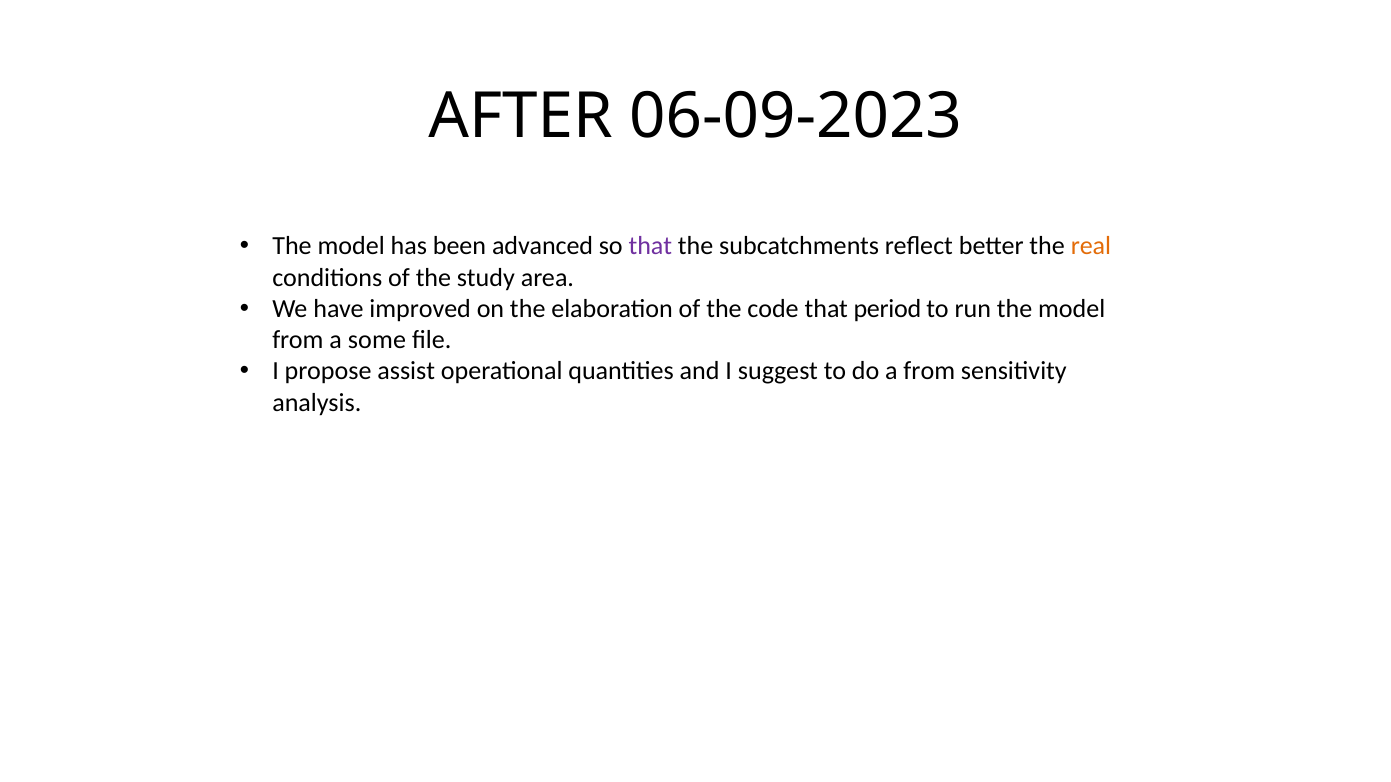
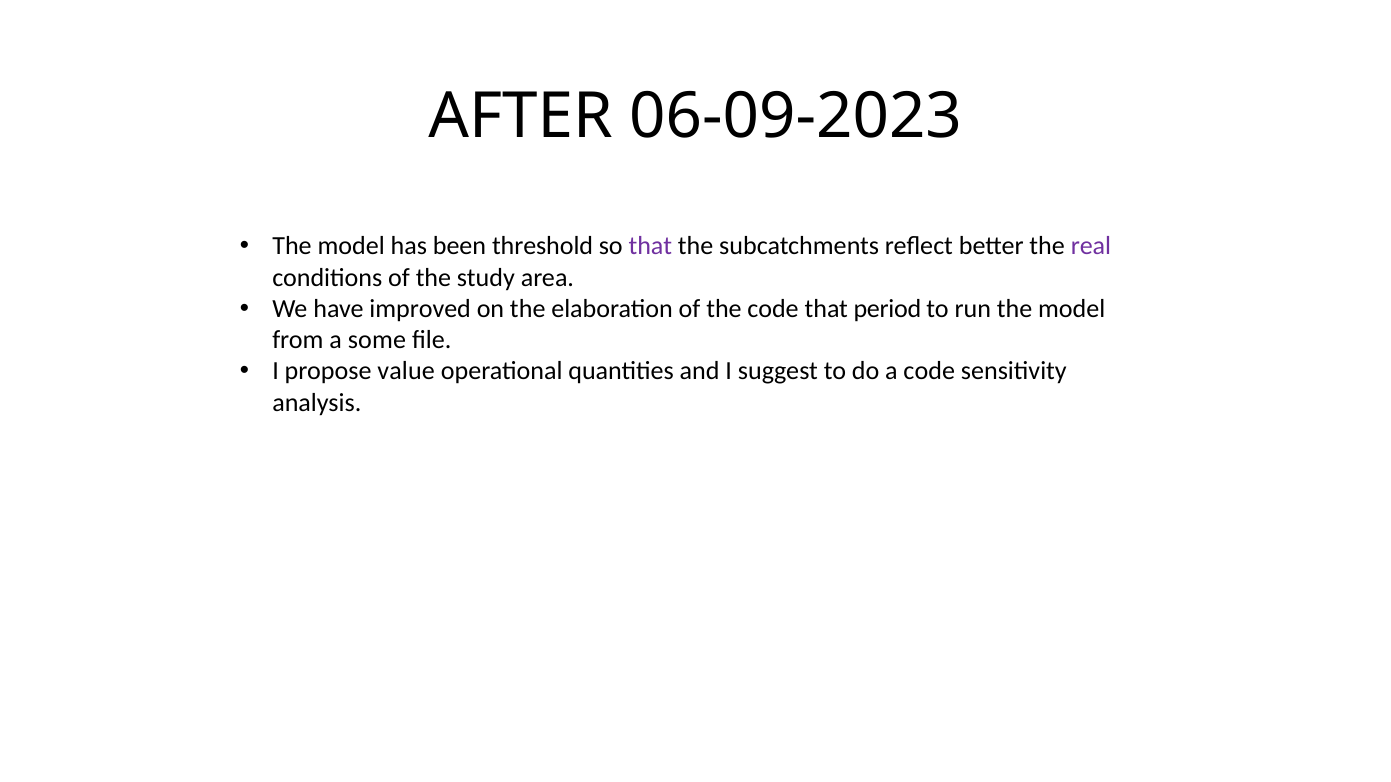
advanced: advanced -> threshold (543, 246)
real colour: orange -> purple (1091, 246)
assist: assist -> value (406, 372)
a from: from -> code (929, 372)
